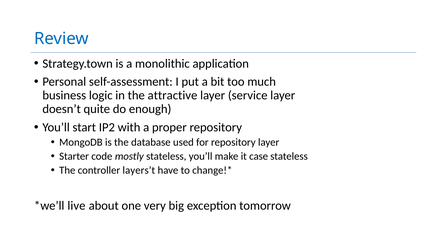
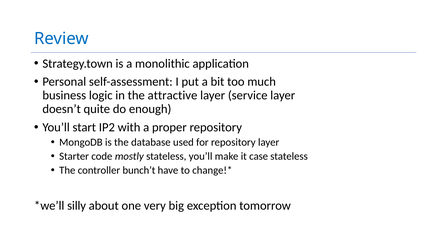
layers’t: layers’t -> bunch’t (139, 170)
live: live -> silly (77, 205)
